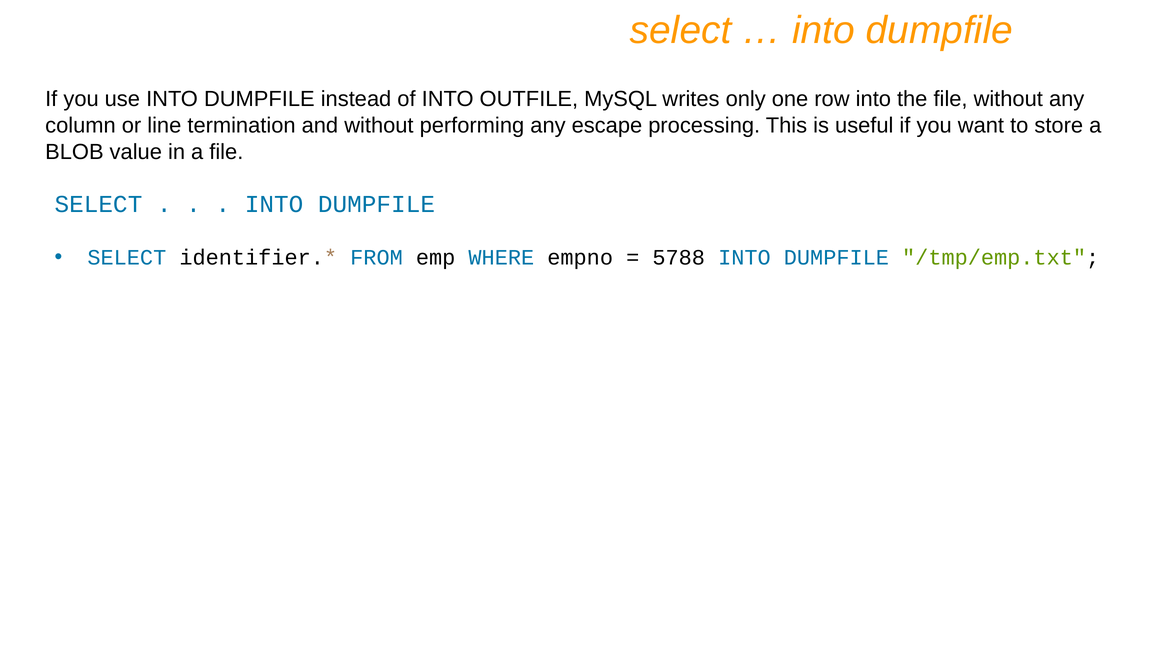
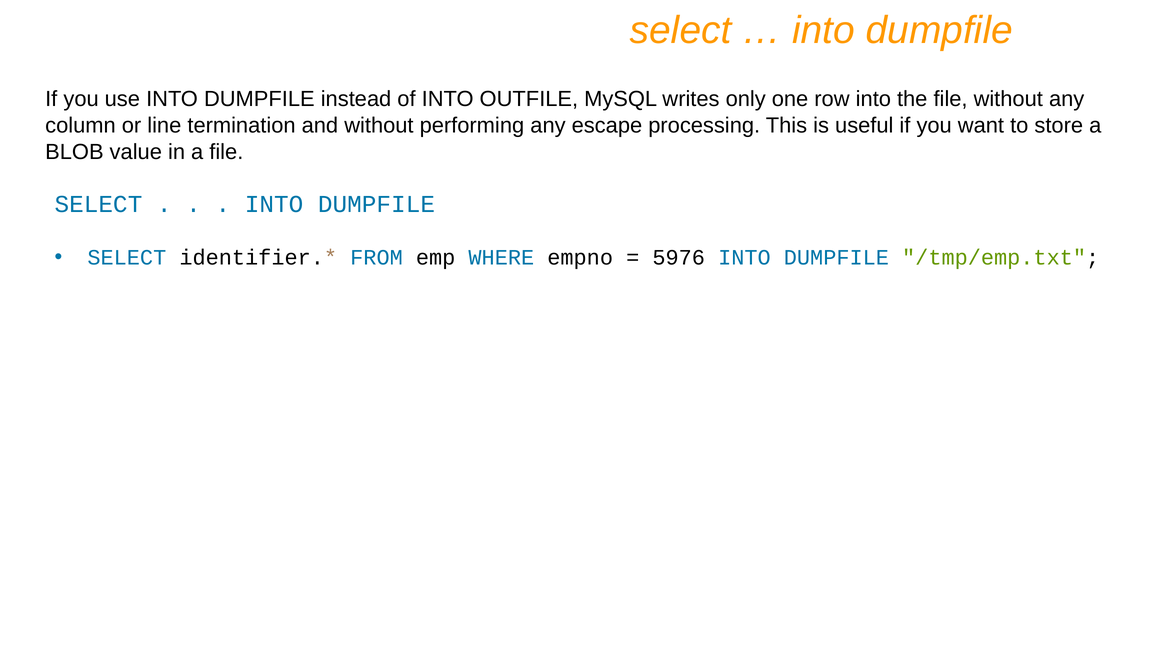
5788: 5788 -> 5976 (679, 258)
